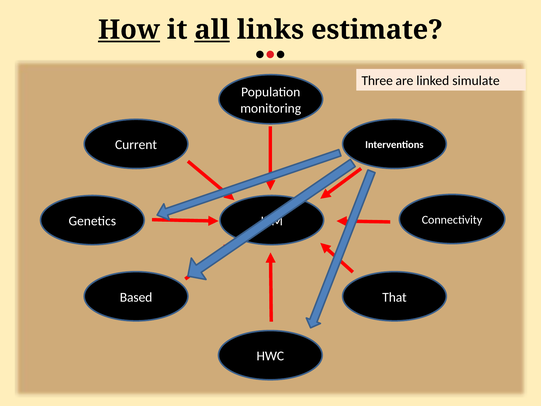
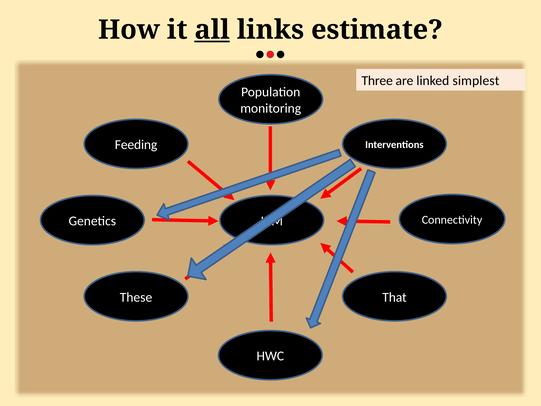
How underline: present -> none (129, 30)
simulate: simulate -> simplest (476, 81)
Current: Current -> Feeding (136, 145)
Based: Based -> These (136, 297)
